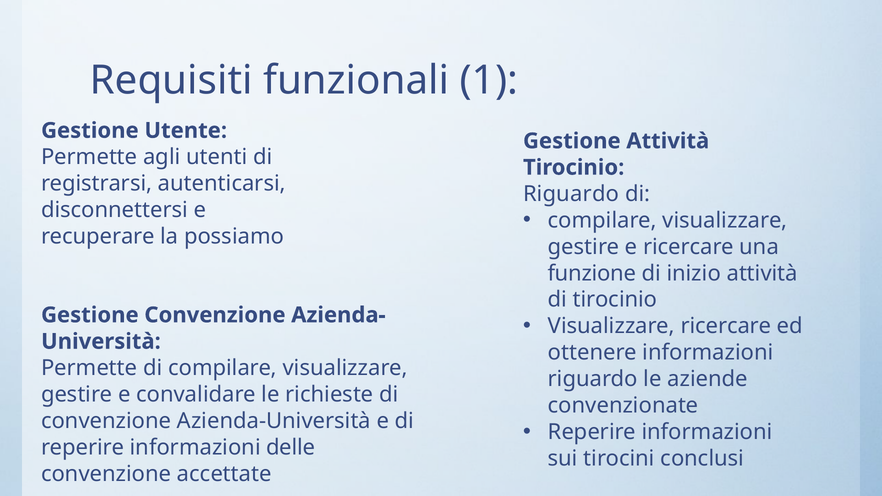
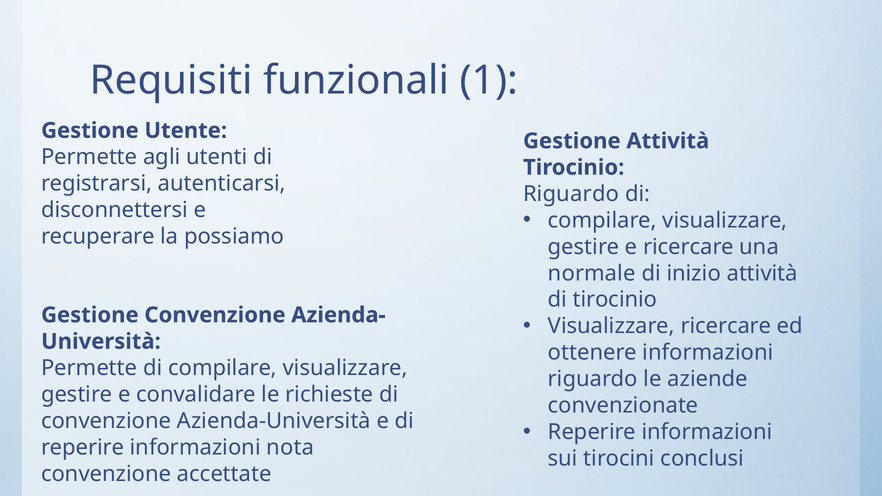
funzione: funzione -> normale (592, 273)
delle: delle -> nota (290, 448)
